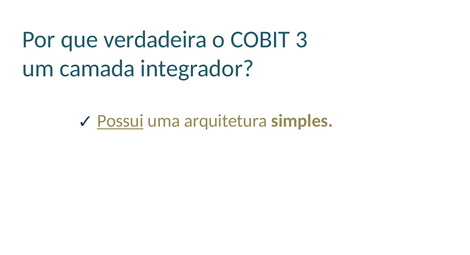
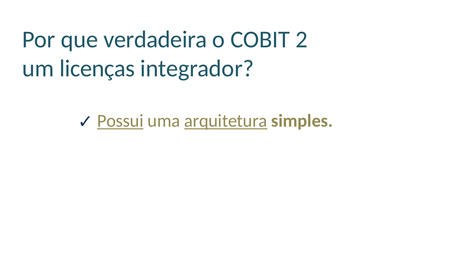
3: 3 -> 2 (302, 39)
camada: camada -> licenças (97, 68)
arquitetura underline: none -> present (226, 121)
